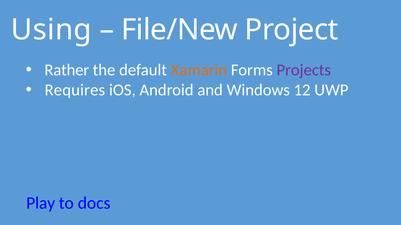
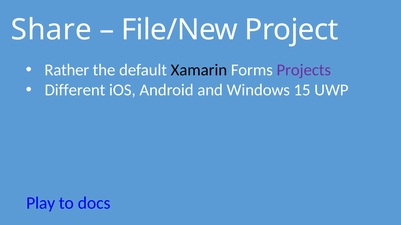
Using: Using -> Share (51, 30)
Xamarin colour: orange -> black (199, 70)
Requires: Requires -> Different (75, 90)
12: 12 -> 15 (302, 90)
